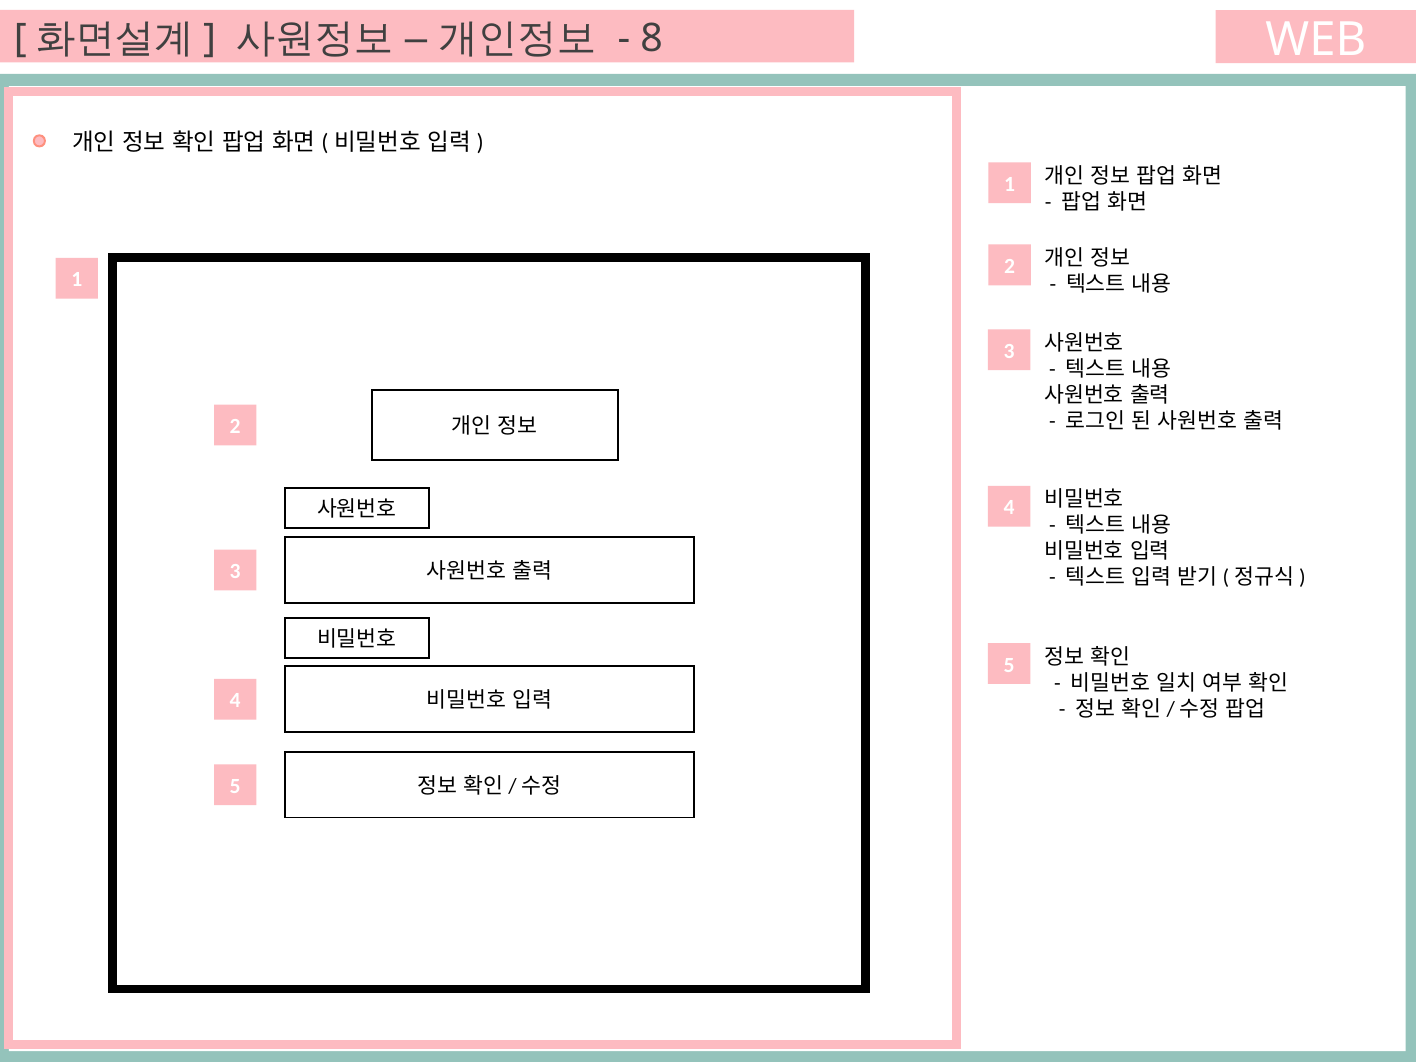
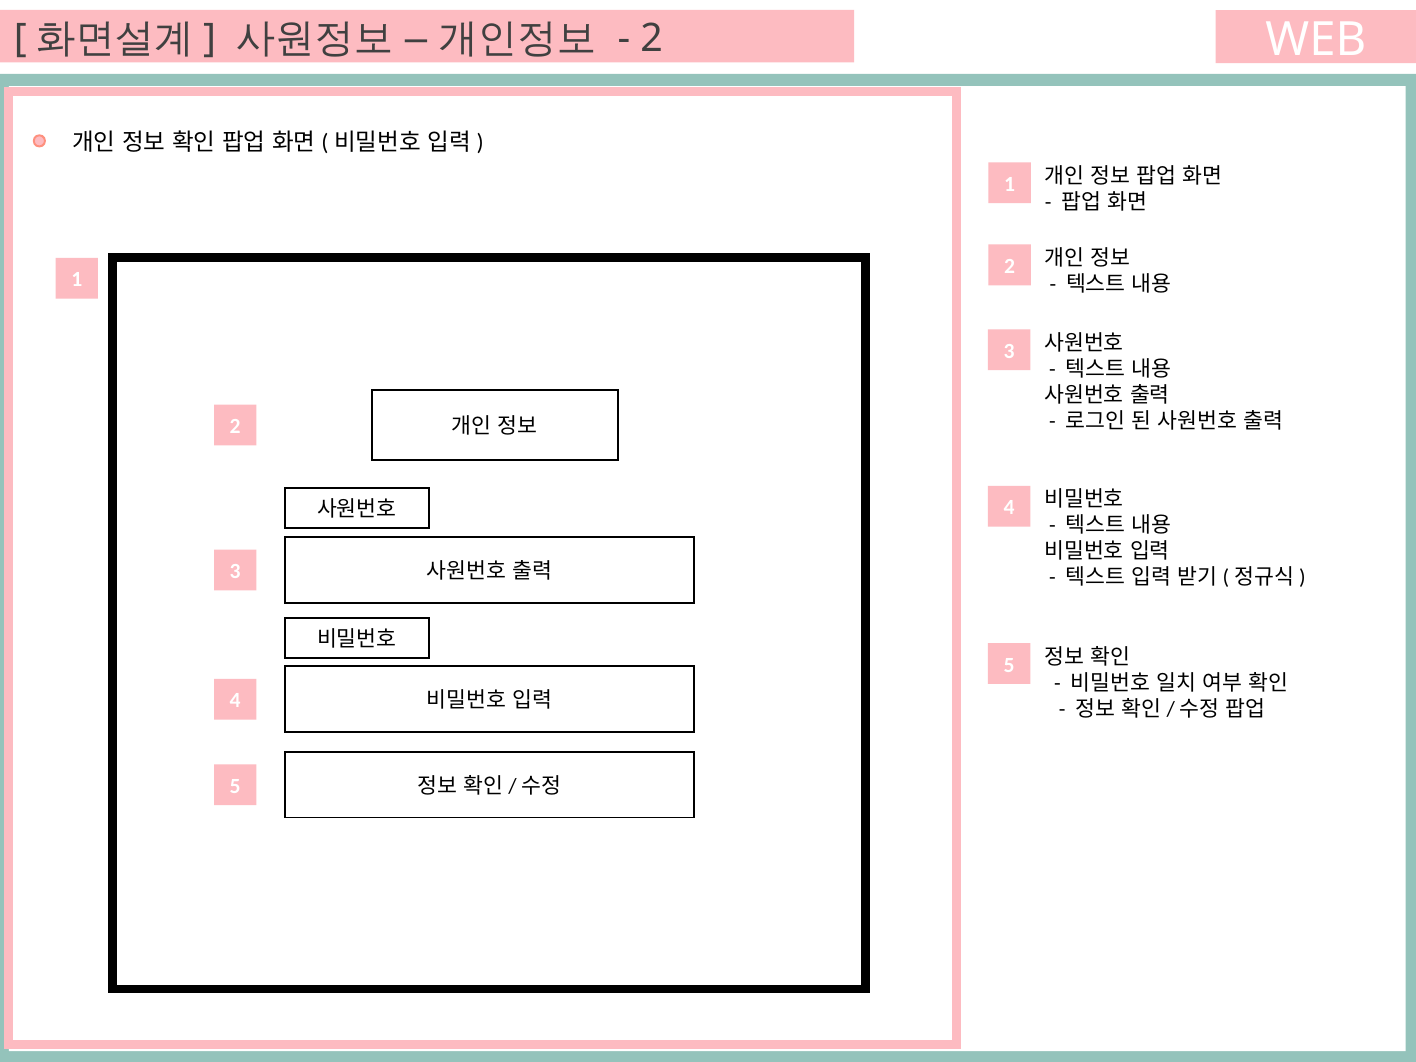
8: 8 -> 2 (652, 39)
